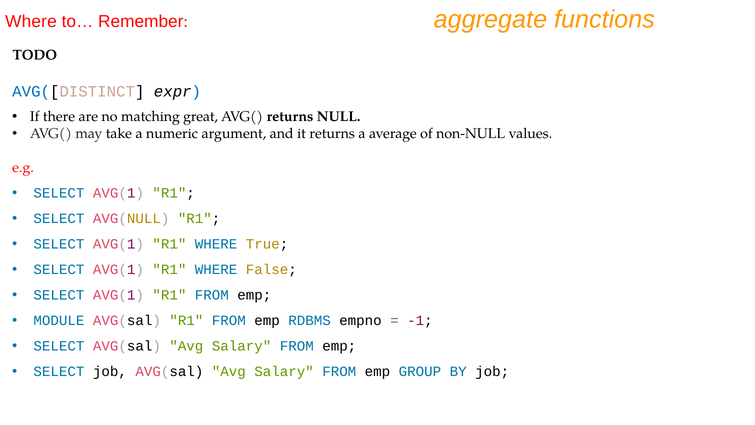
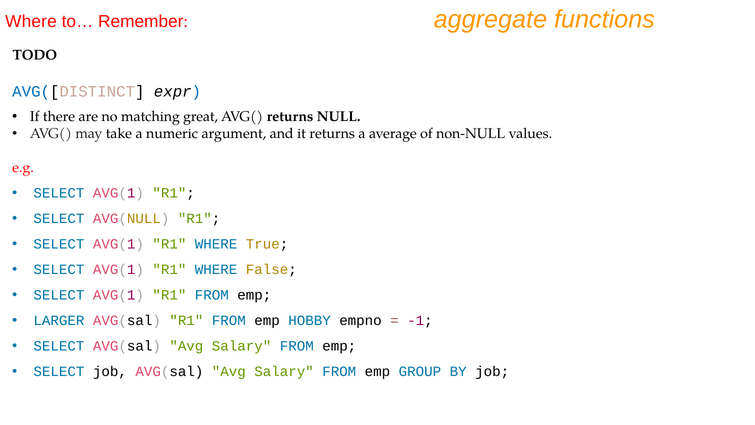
MODULE: MODULE -> LARGER (59, 321)
RDBMS: RDBMS -> HOBBY (310, 321)
